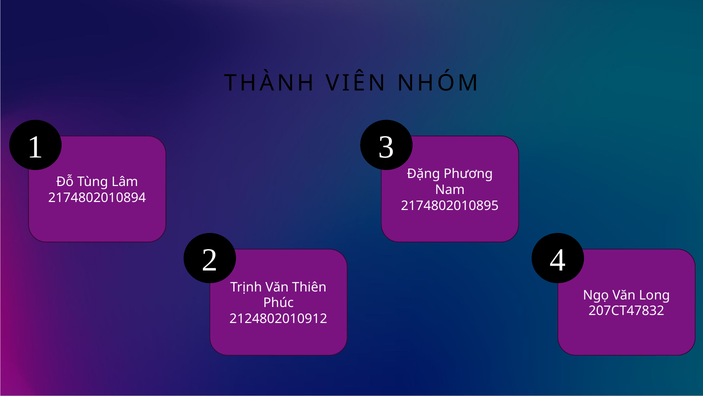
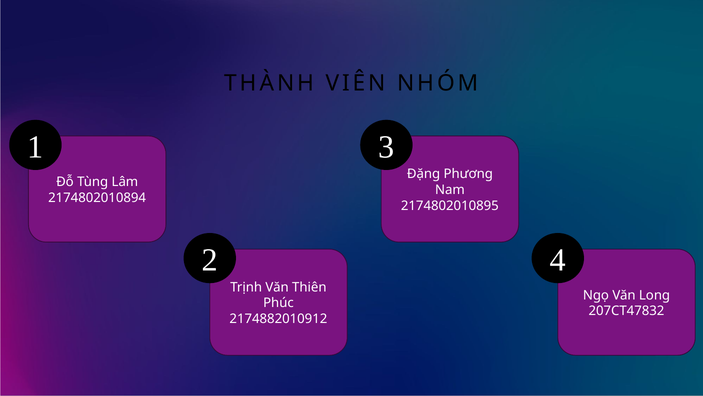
2124802010912: 2124802010912 -> 2174882010912 (278, 318)
